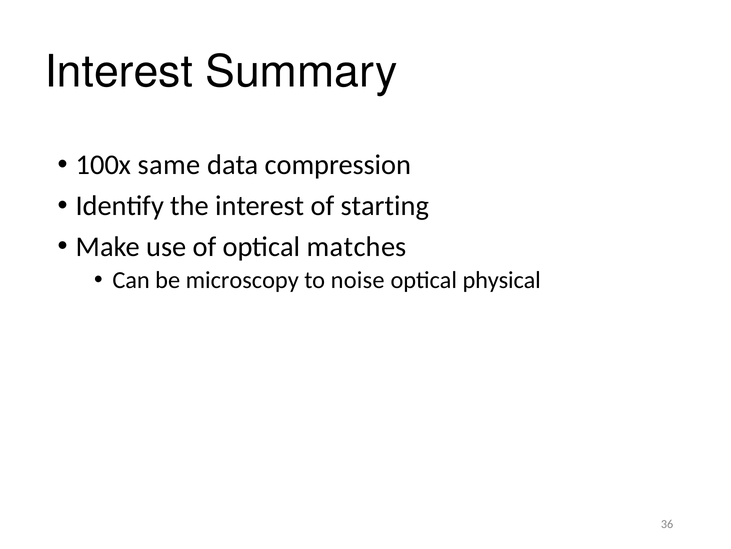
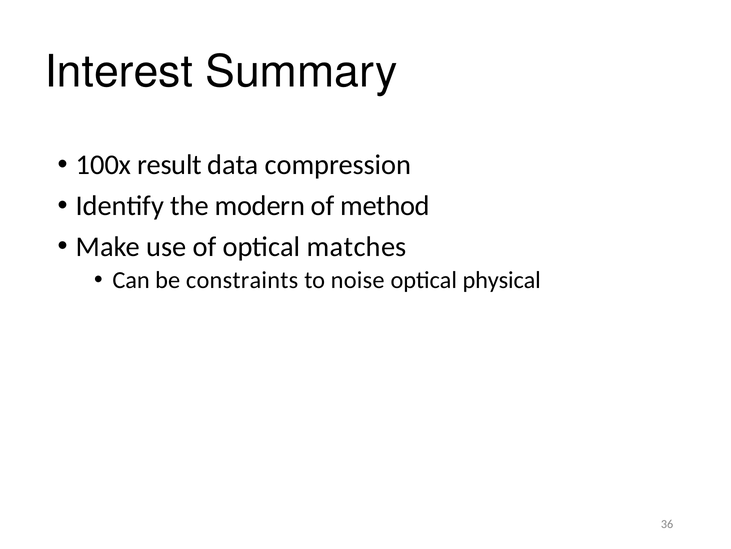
same: same -> result (169, 165)
the interest: interest -> modern (260, 206)
starting: starting -> method (385, 206)
microscopy: microscopy -> constraints (242, 280)
